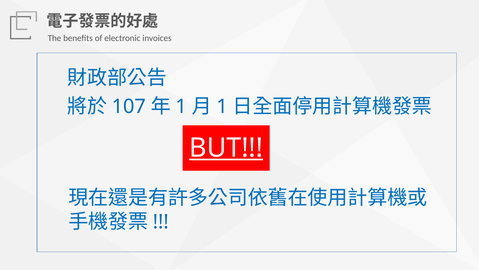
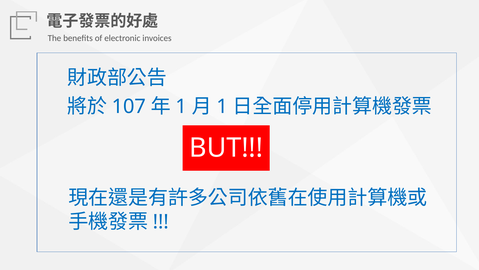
BUT underline: present -> none (226, 148)
